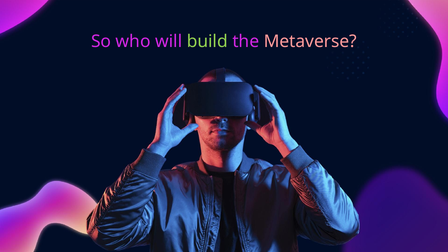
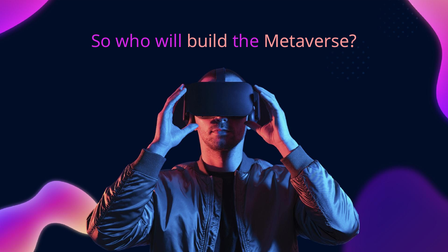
build colour: light green -> pink (207, 41)
